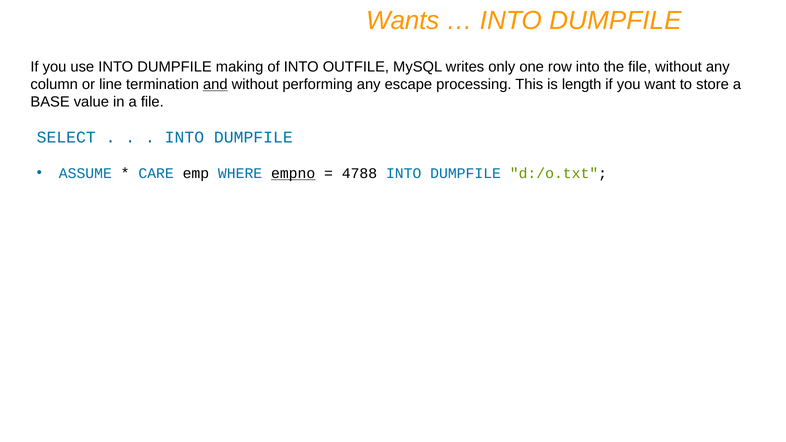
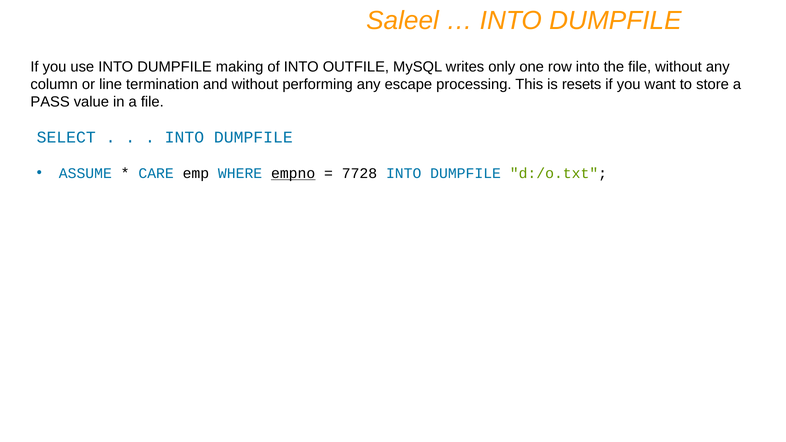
Wants: Wants -> Saleel (403, 20)
and underline: present -> none (215, 84)
length: length -> resets (582, 84)
BASE: BASE -> PASS (50, 102)
4788: 4788 -> 7728 (359, 173)
